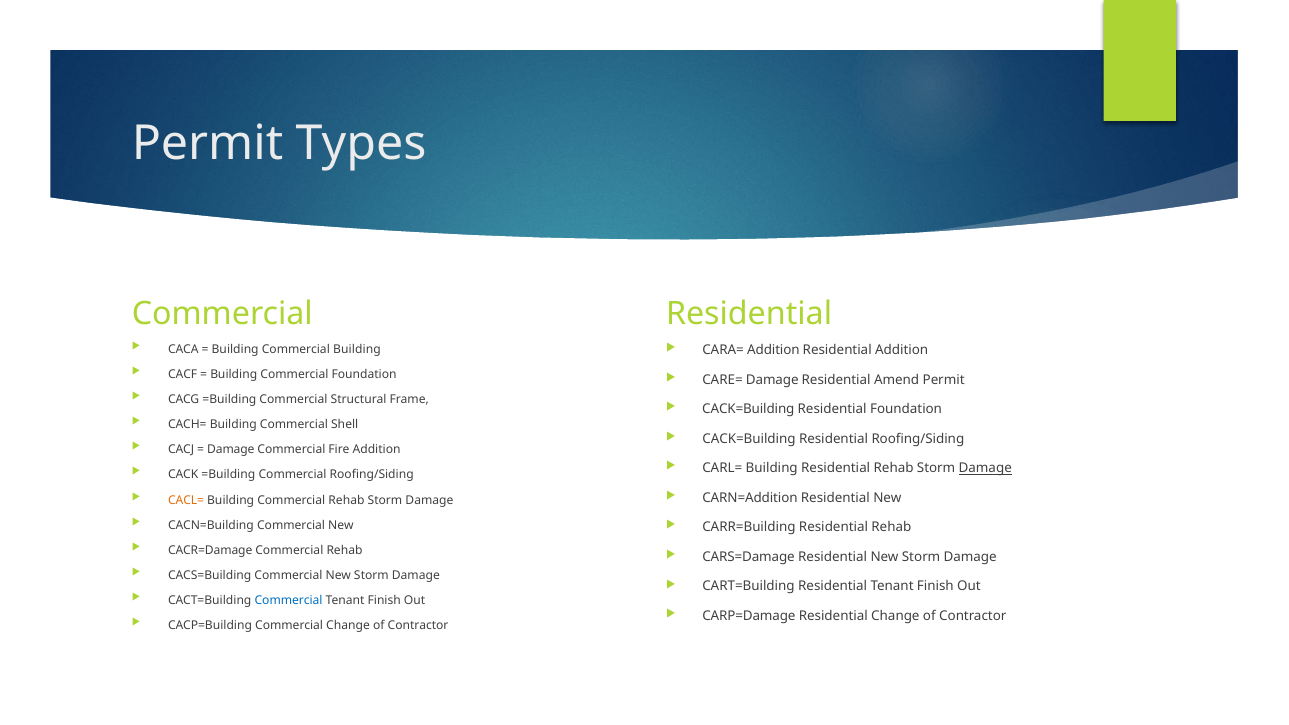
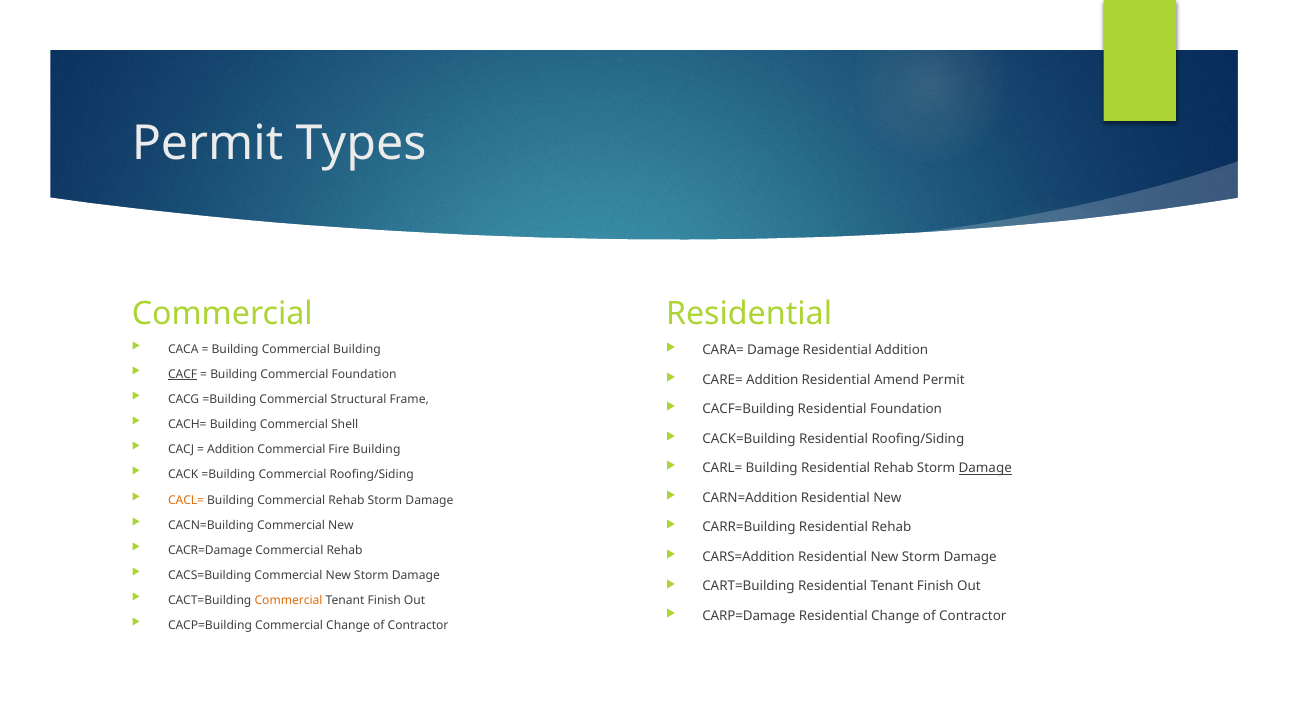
CARA= Addition: Addition -> Damage (773, 350)
CACF underline: none -> present (183, 374)
CARE= Damage: Damage -> Addition (772, 380)
CACK=Building: CACK=Building -> CACF=Building (748, 409)
Damage: Damage -> Addition (231, 450)
Fire Addition: Addition -> Building (377, 450)
CARS=Damage: CARS=Damage -> CARS=Addition (749, 557)
Commercial colour: blue -> orange (289, 601)
